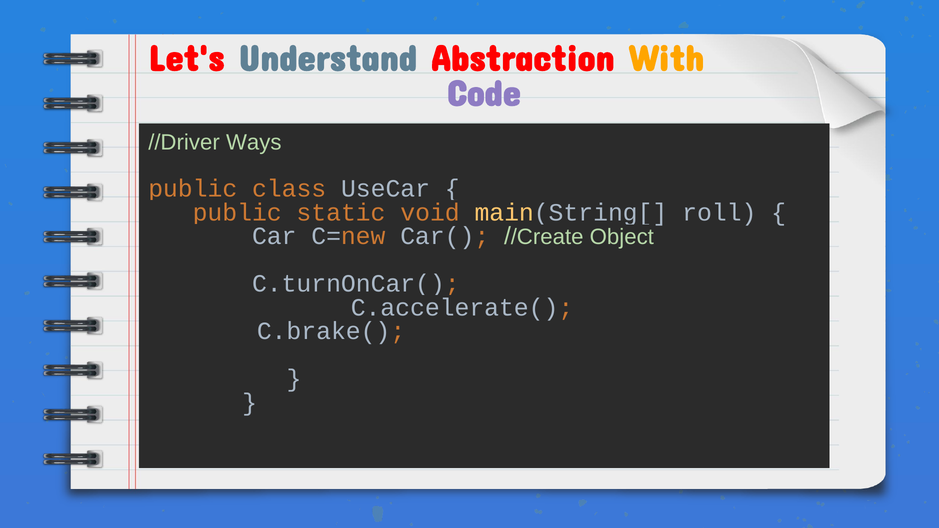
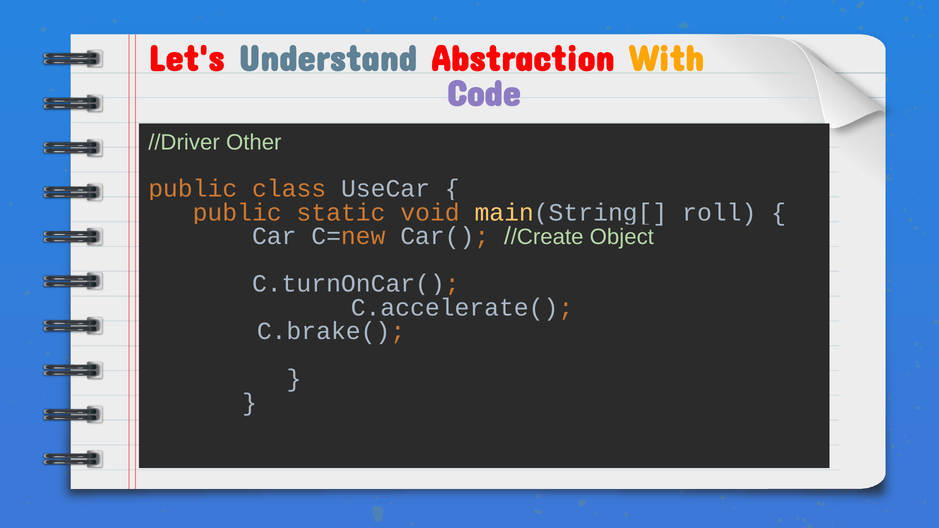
Ways: Ways -> Other (254, 143)
